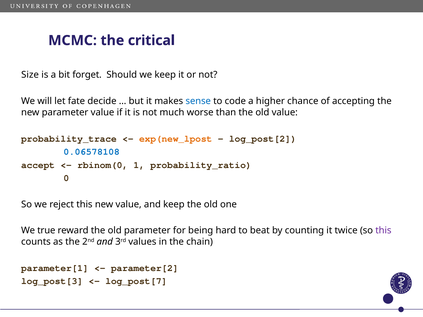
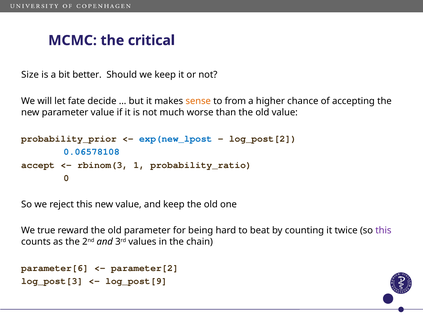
forget: forget -> better (87, 75)
sense colour: blue -> orange (198, 101)
code: code -> from (235, 101)
probability_trace: probability_trace -> probability_prior (69, 139)
exp(new_lpost colour: orange -> blue (176, 139)
rbinom(0: rbinom(0 -> rbinom(3 (103, 165)
parameter[1: parameter[1 -> parameter[6 (55, 268)
log_post[7: log_post[7 -> log_post[9 (136, 281)
